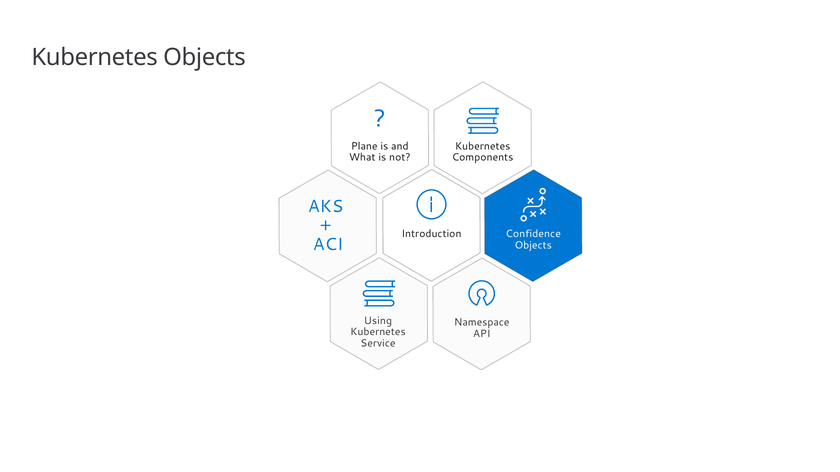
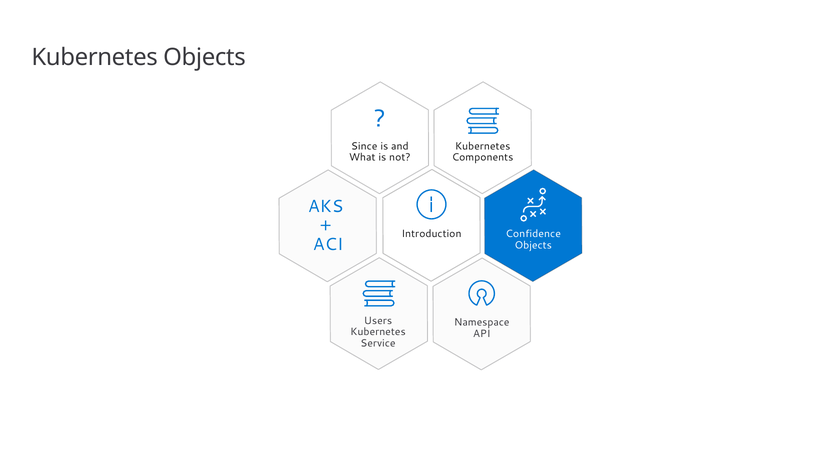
Plane: Plane -> Since (364, 146)
Using: Using -> Users (378, 321)
